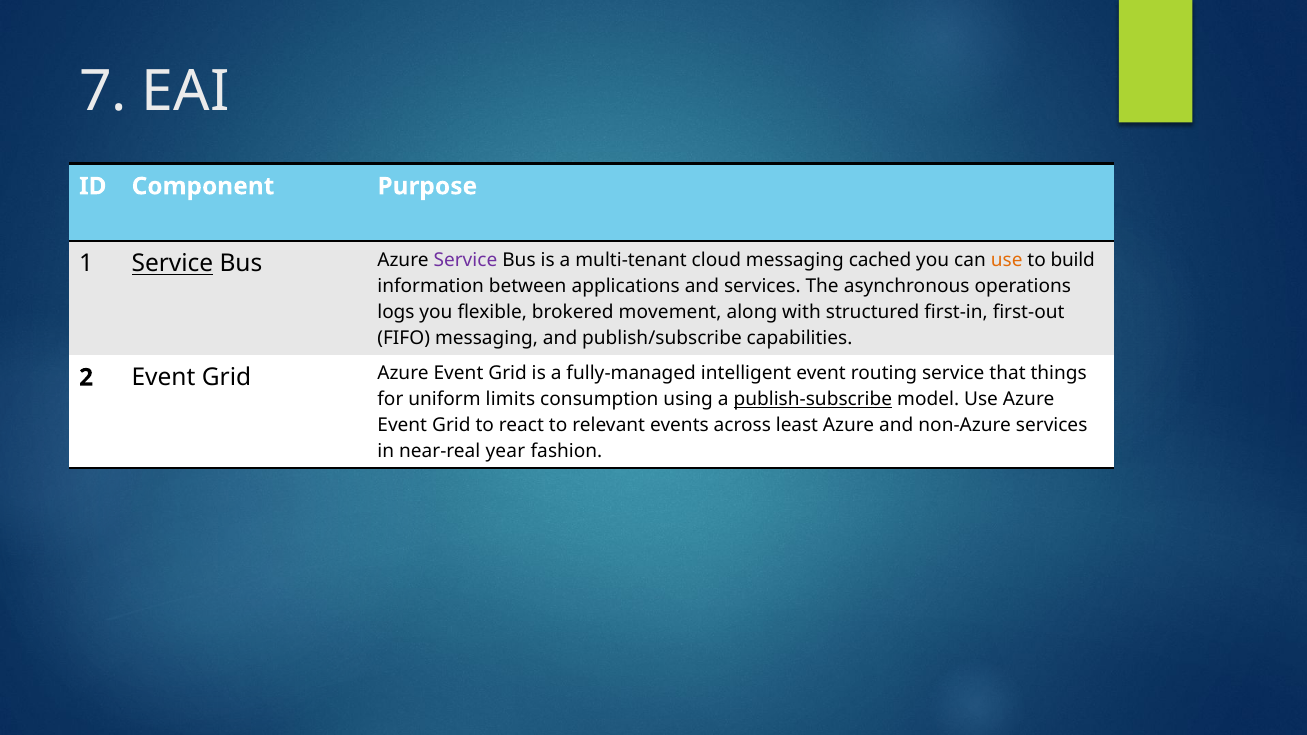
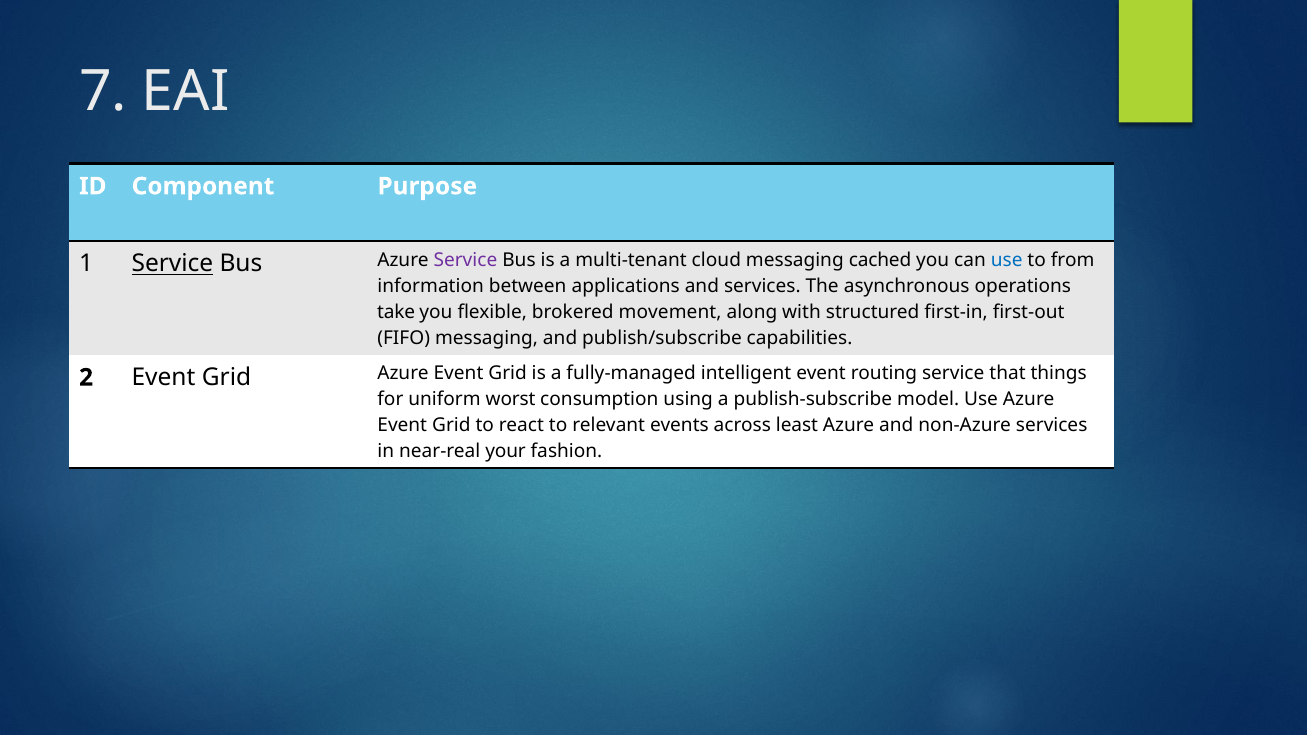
use colour: orange -> blue (1007, 260)
build: build -> from (1073, 260)
logs: logs -> take (396, 312)
limits: limits -> worst (511, 400)
publish-subscribe underline: present -> none (813, 400)
year: year -> your (506, 452)
